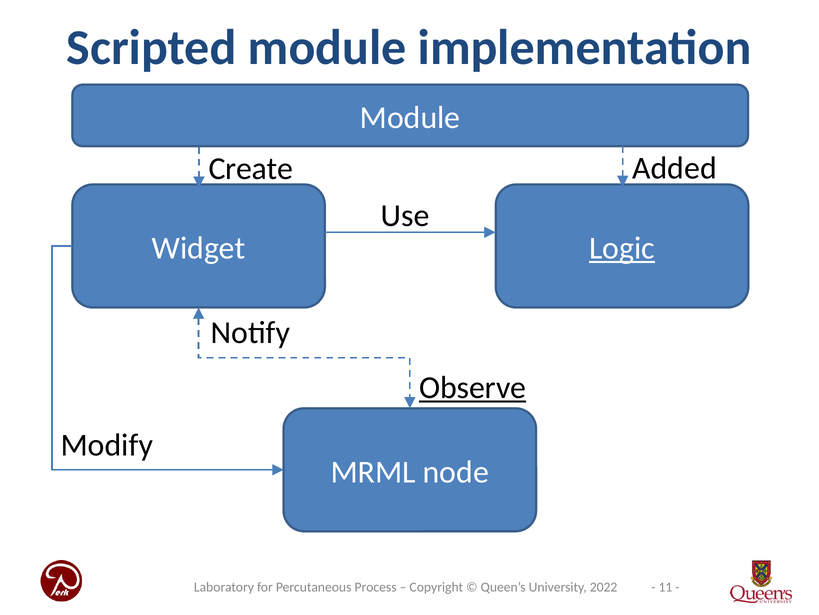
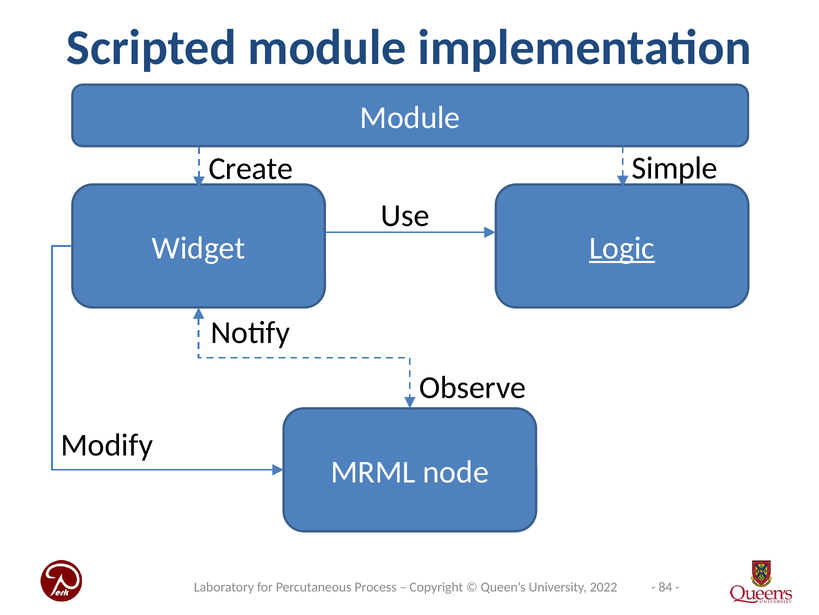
Added: Added -> Simple (675, 168)
Observe underline: present -> none (473, 387)
11: 11 -> 84 (665, 586)
